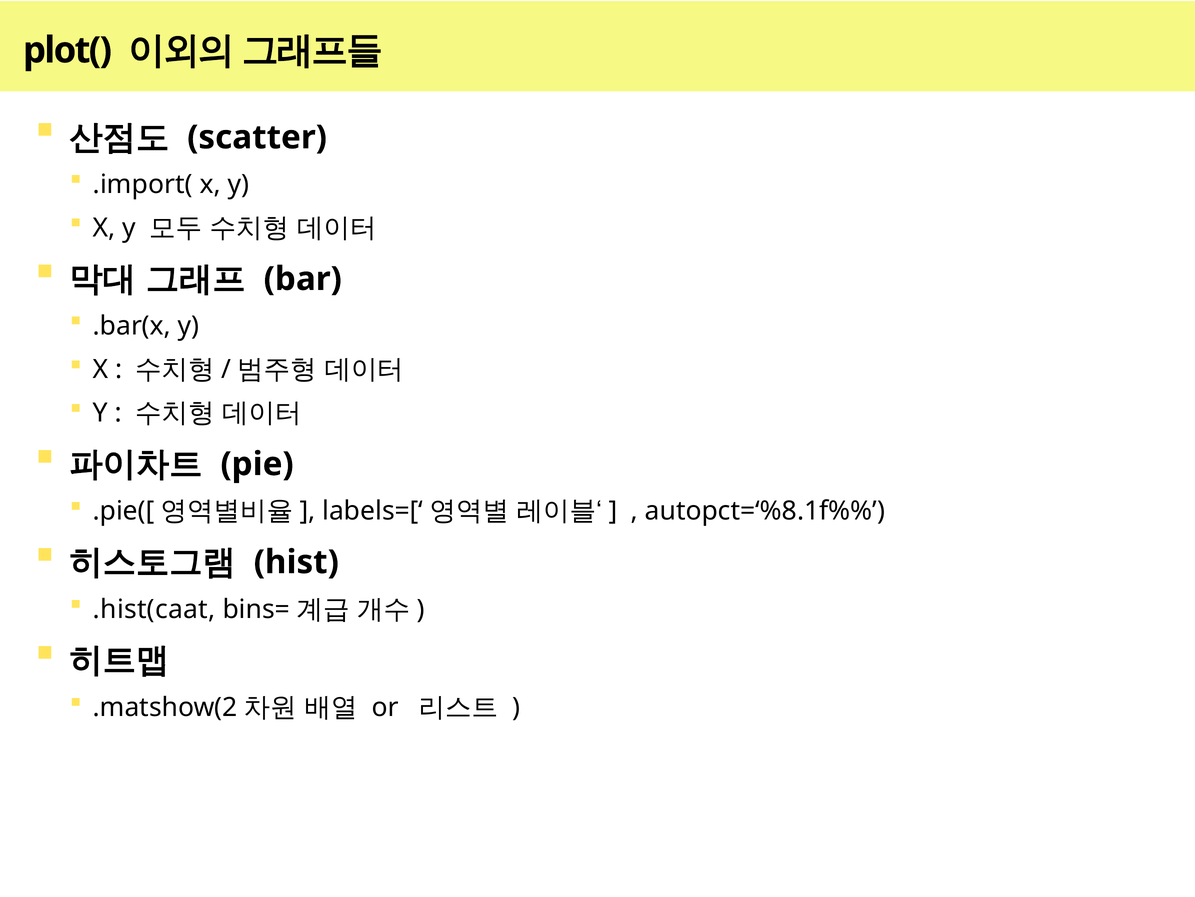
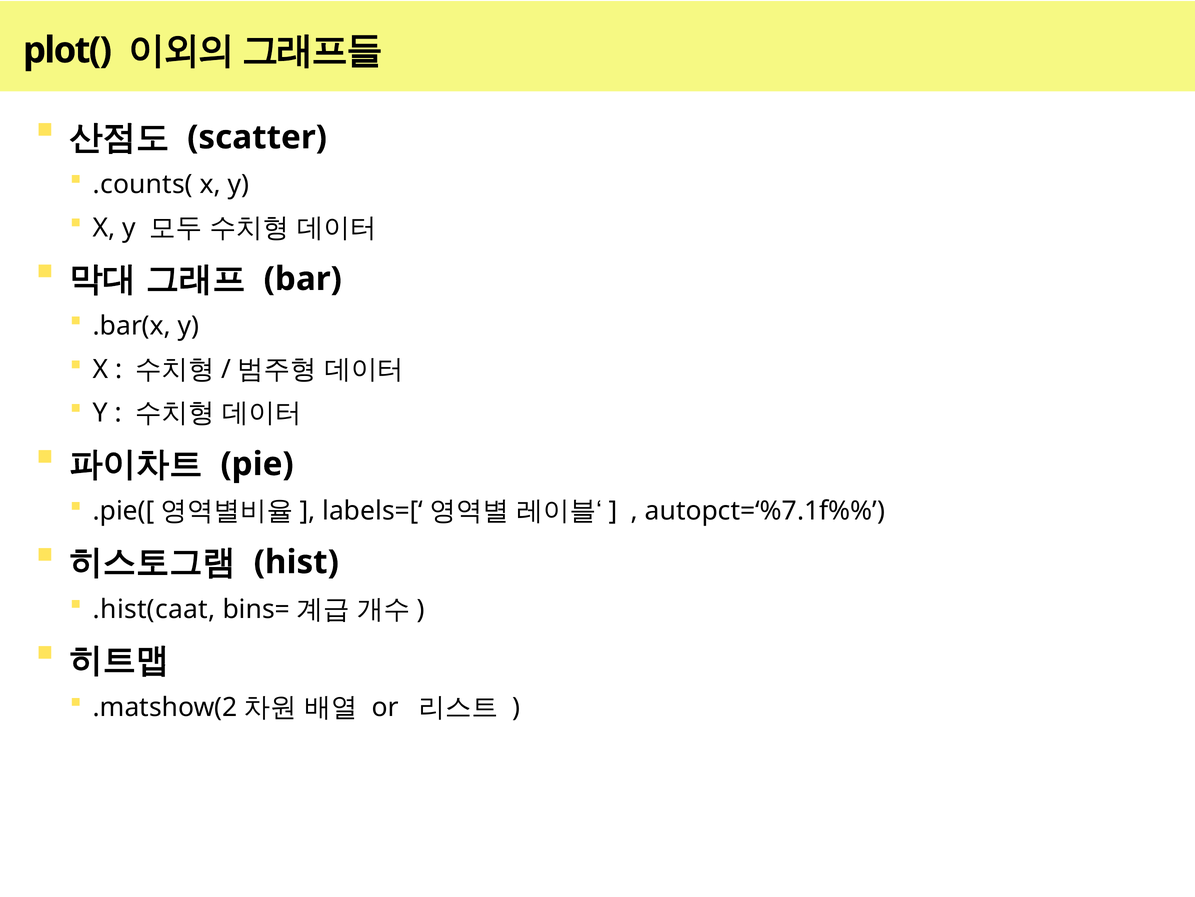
.import(: .import( -> .counts( (143, 184)
autopct=‘%8.1f%%: autopct=‘%8.1f%% -> autopct=‘%7.1f%% (765, 511)
